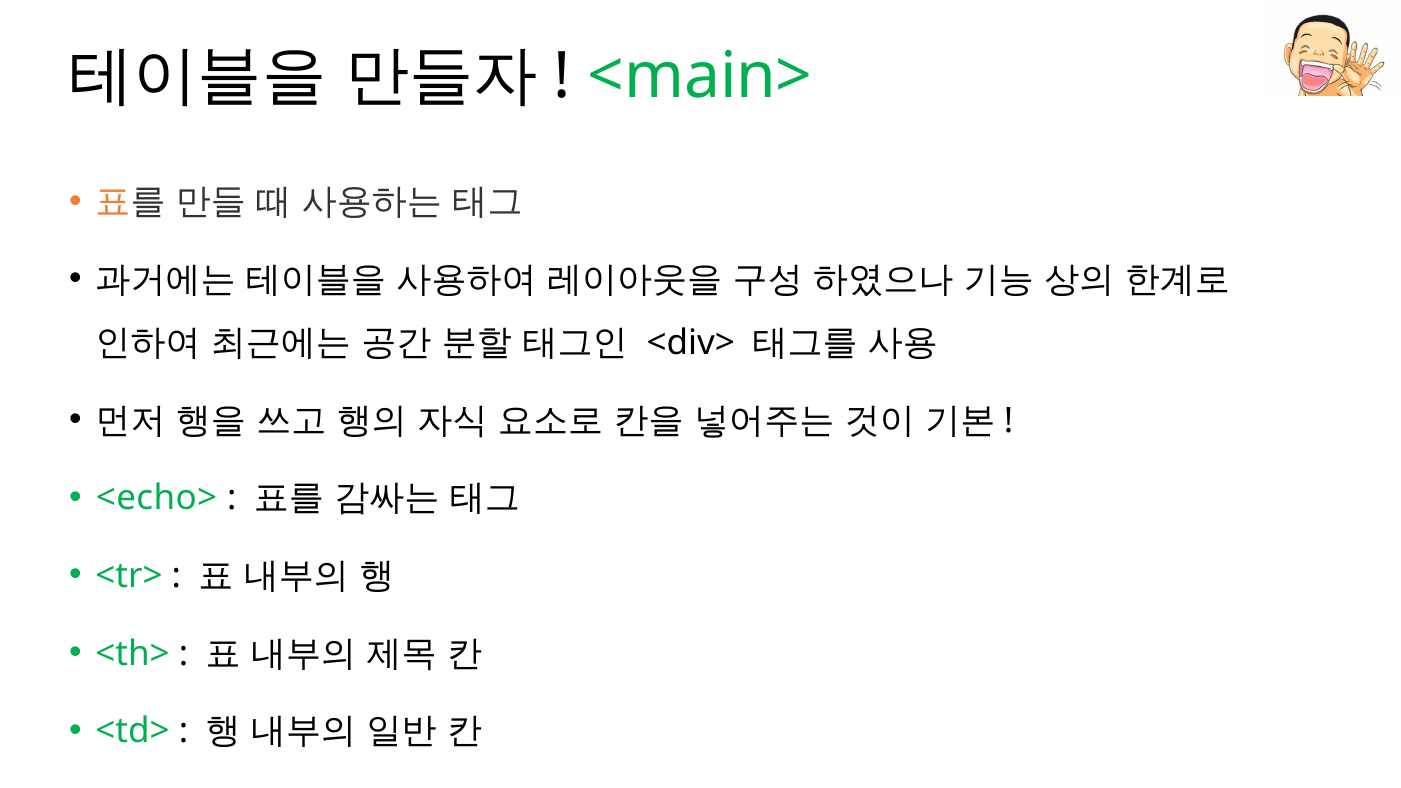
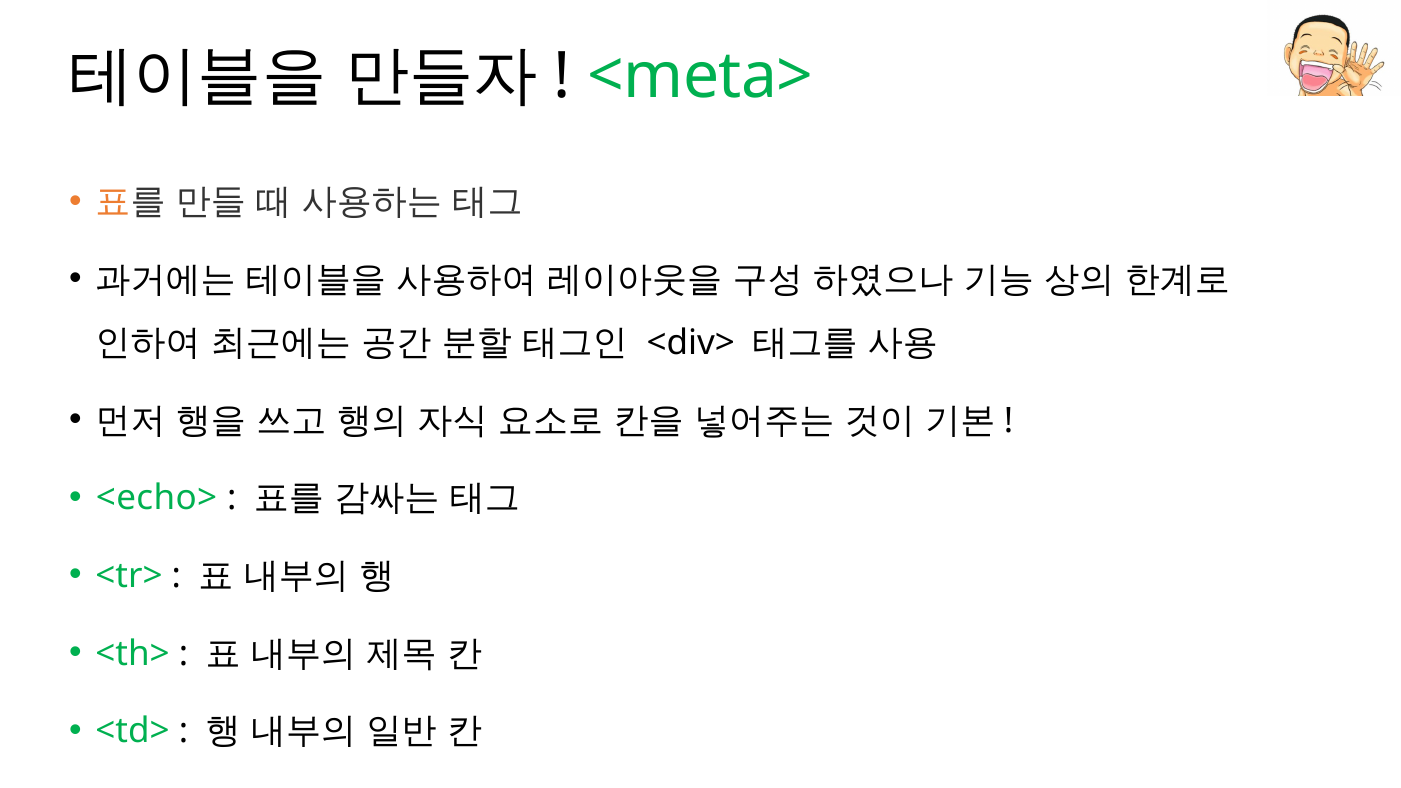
<main>: <main> -> <meta> (700, 76)
